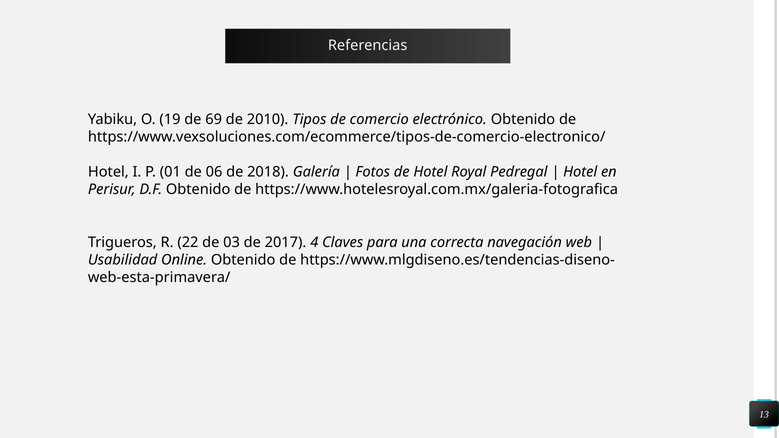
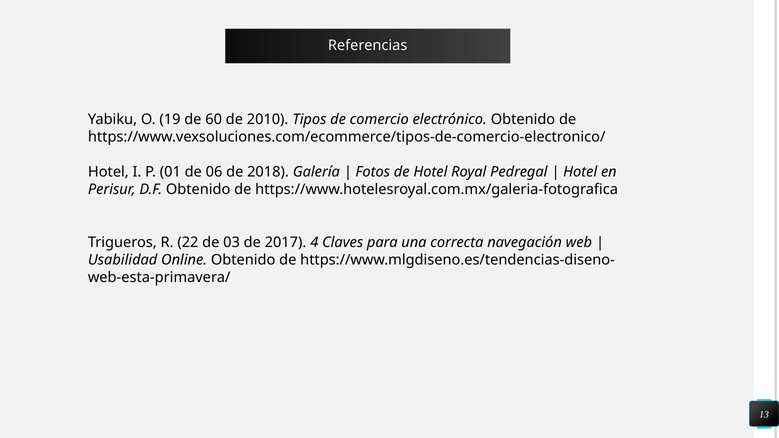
69: 69 -> 60 (214, 120)
